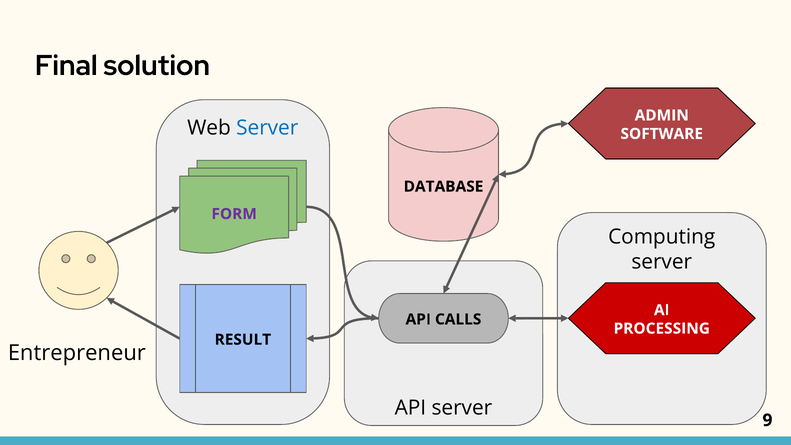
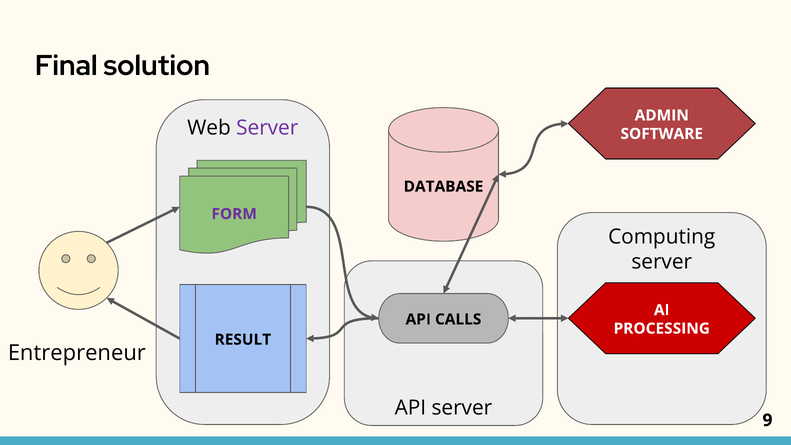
Server colour: blue -> purple (267, 128)
